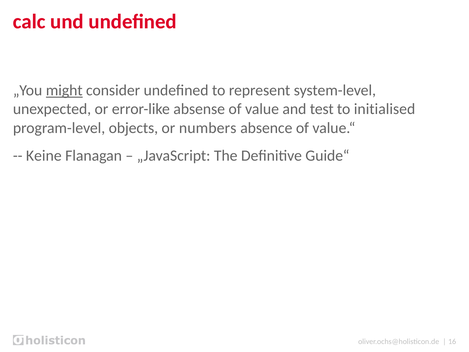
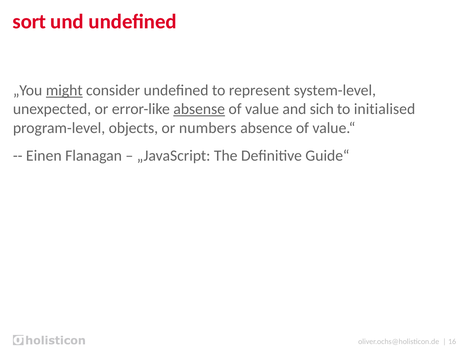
calc: calc -> sort (29, 22)
absense underline: none -> present (199, 109)
test: test -> sich (322, 109)
Keine: Keine -> Einen (44, 156)
